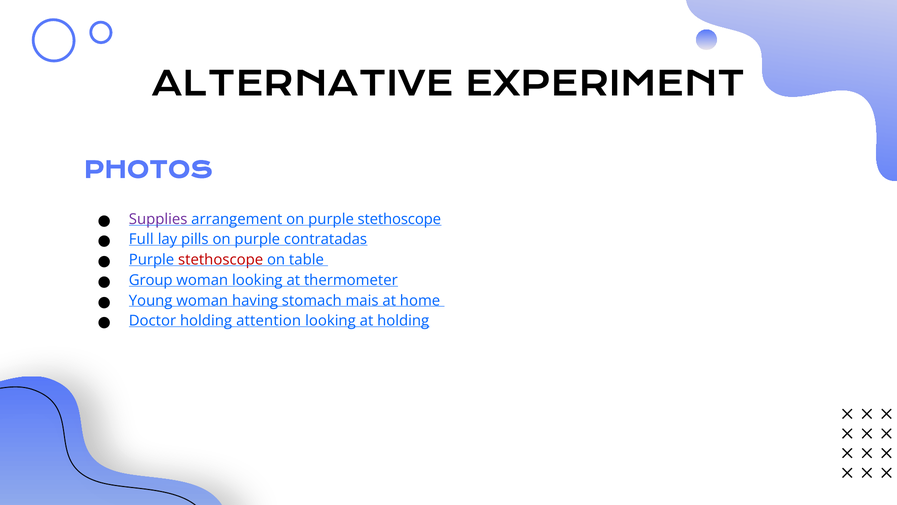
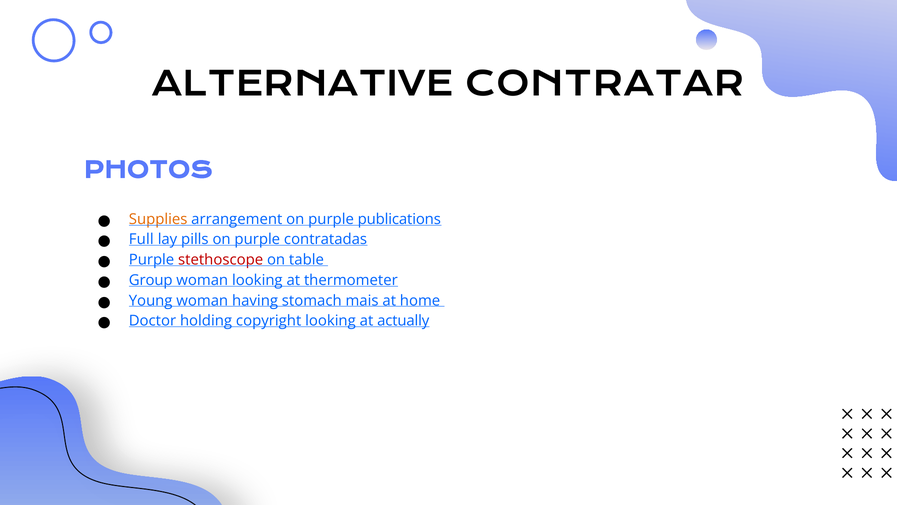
EXPERIMENT: EXPERIMENT -> CONTRATAR (605, 84)
Supplies colour: purple -> orange (158, 219)
on purple stethoscope: stethoscope -> publications (399, 219)
attention: attention -> copyright (269, 321)
at holding: holding -> actually (403, 321)
